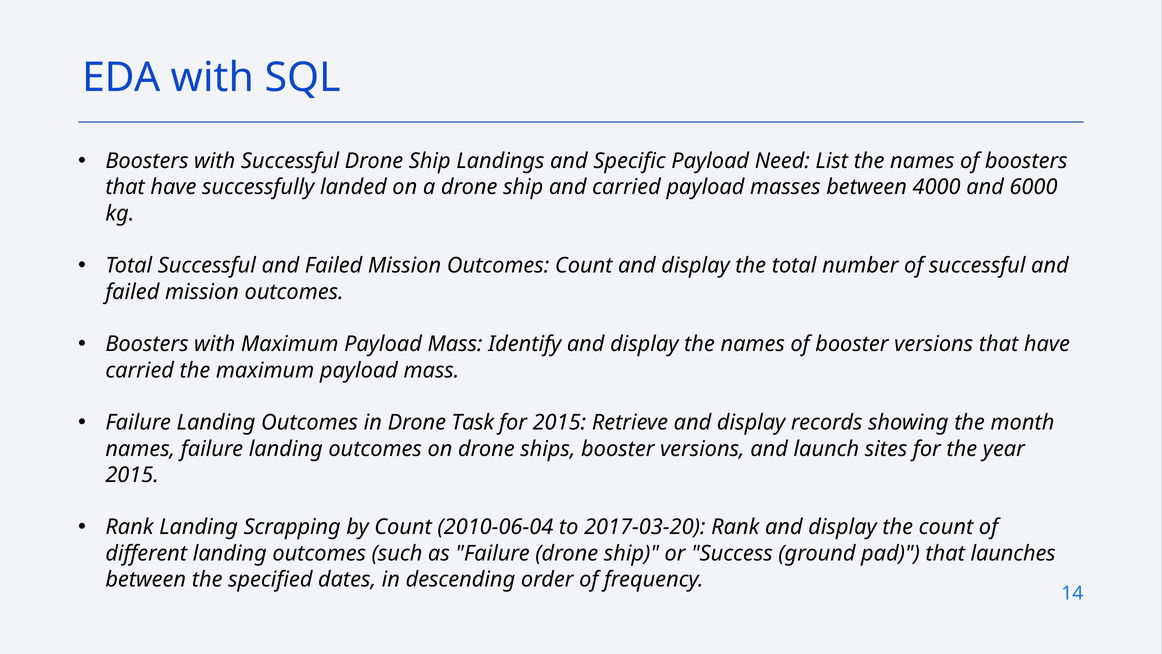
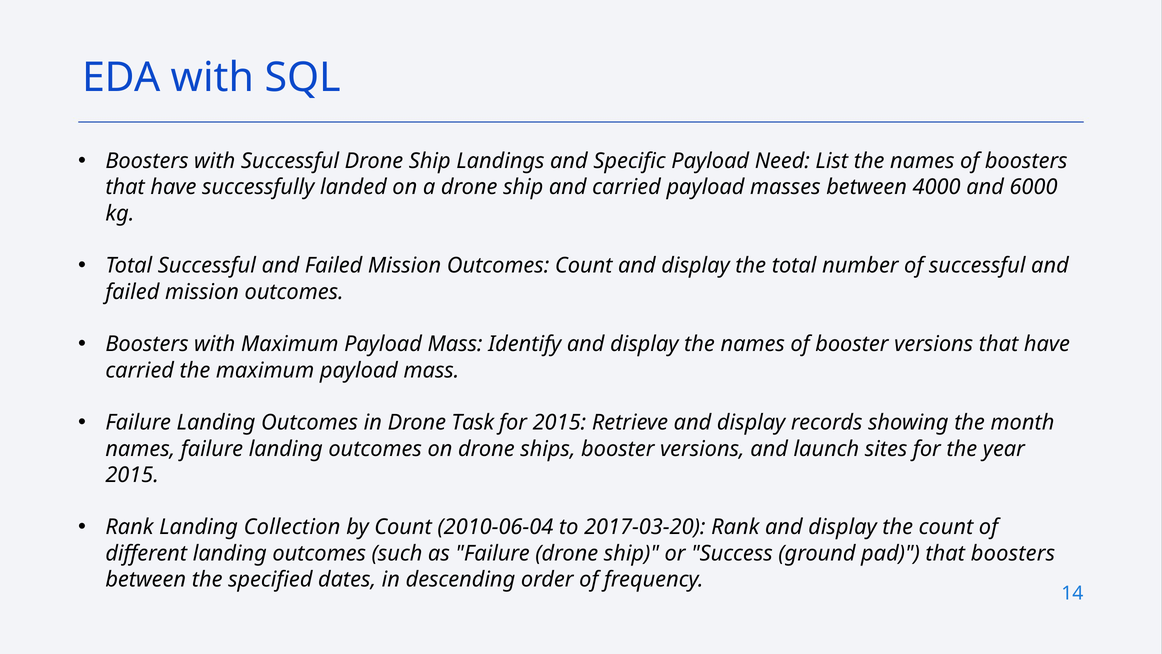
Scrapping: Scrapping -> Collection (292, 527)
that launches: launches -> boosters (1013, 553)
